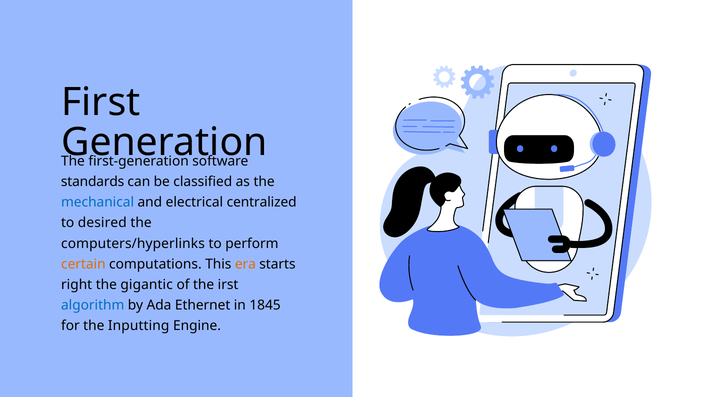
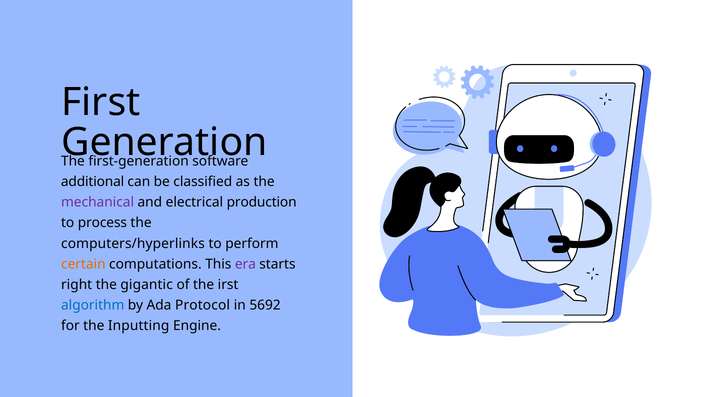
standards: standards -> additional (93, 182)
mechanical colour: blue -> purple (98, 202)
centralized: centralized -> production (262, 202)
desired: desired -> process (102, 223)
era colour: orange -> purple (245, 264)
Ethernet: Ethernet -> Protocol (203, 305)
1845: 1845 -> 5692 (265, 305)
